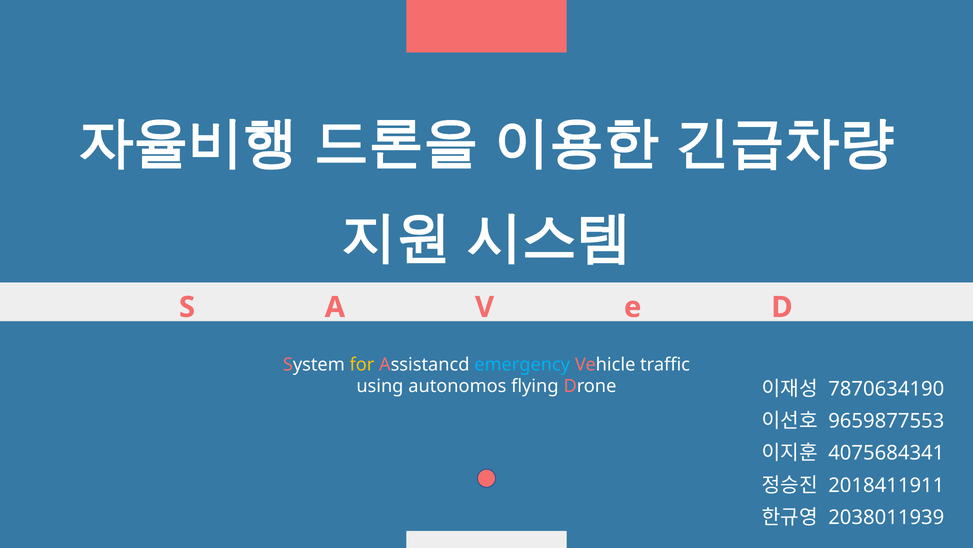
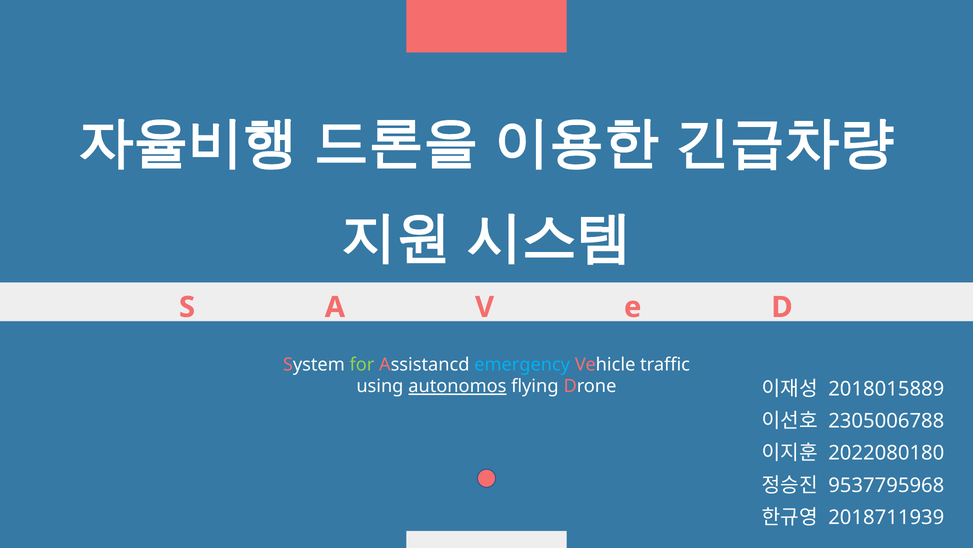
for colour: yellow -> light green (362, 364)
7870634190: 7870634190 -> 2018015889 (886, 389)
autonomos underline: none -> present (457, 386)
9659877553: 9659877553 -> 2305006788 (886, 421)
4075684341: 4075684341 -> 2022080180 (886, 453)
2018411911: 2018411911 -> 9537795968 (886, 485)
2038011939: 2038011939 -> 2018711939 (886, 517)
